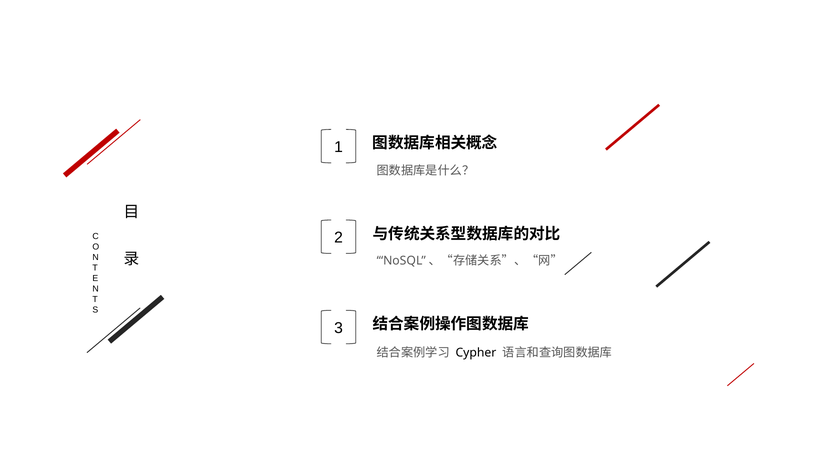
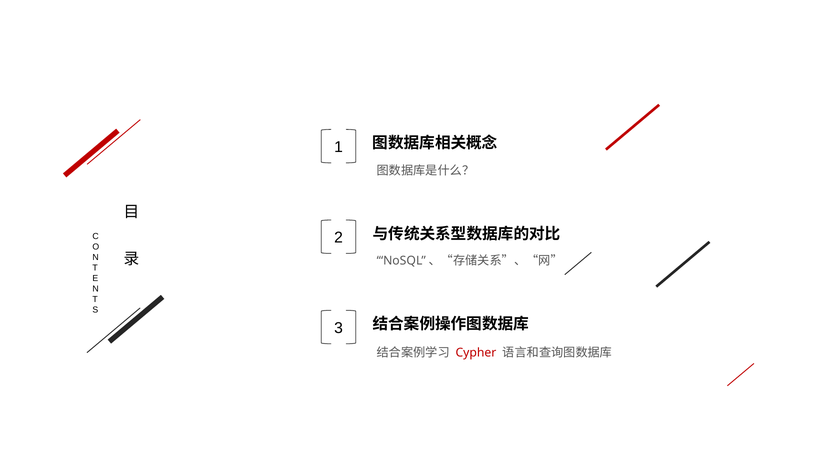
Cypher colour: black -> red (476, 353)
